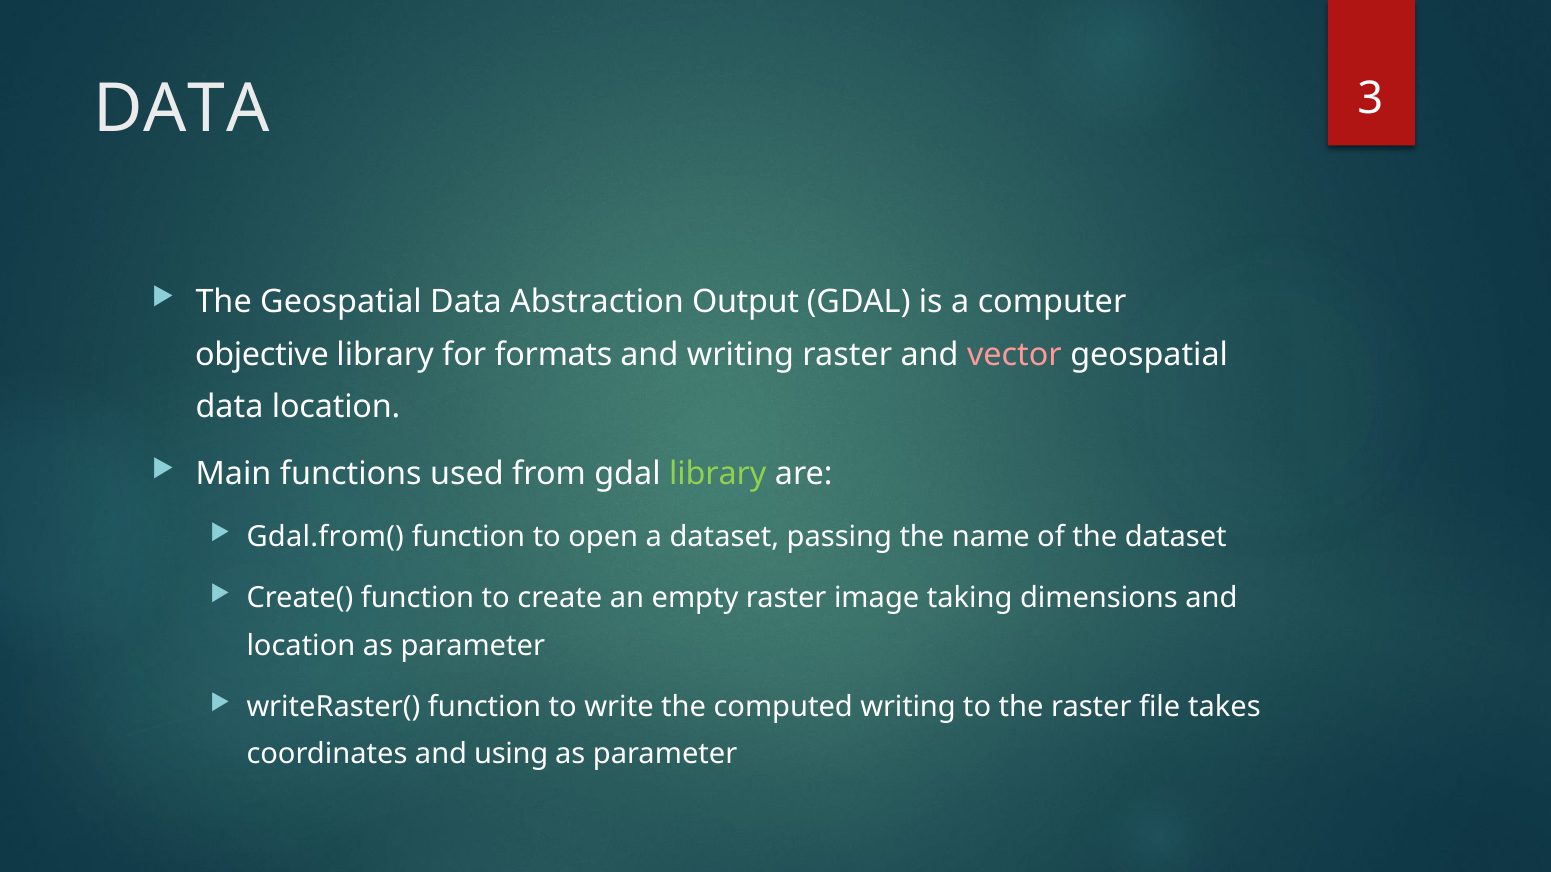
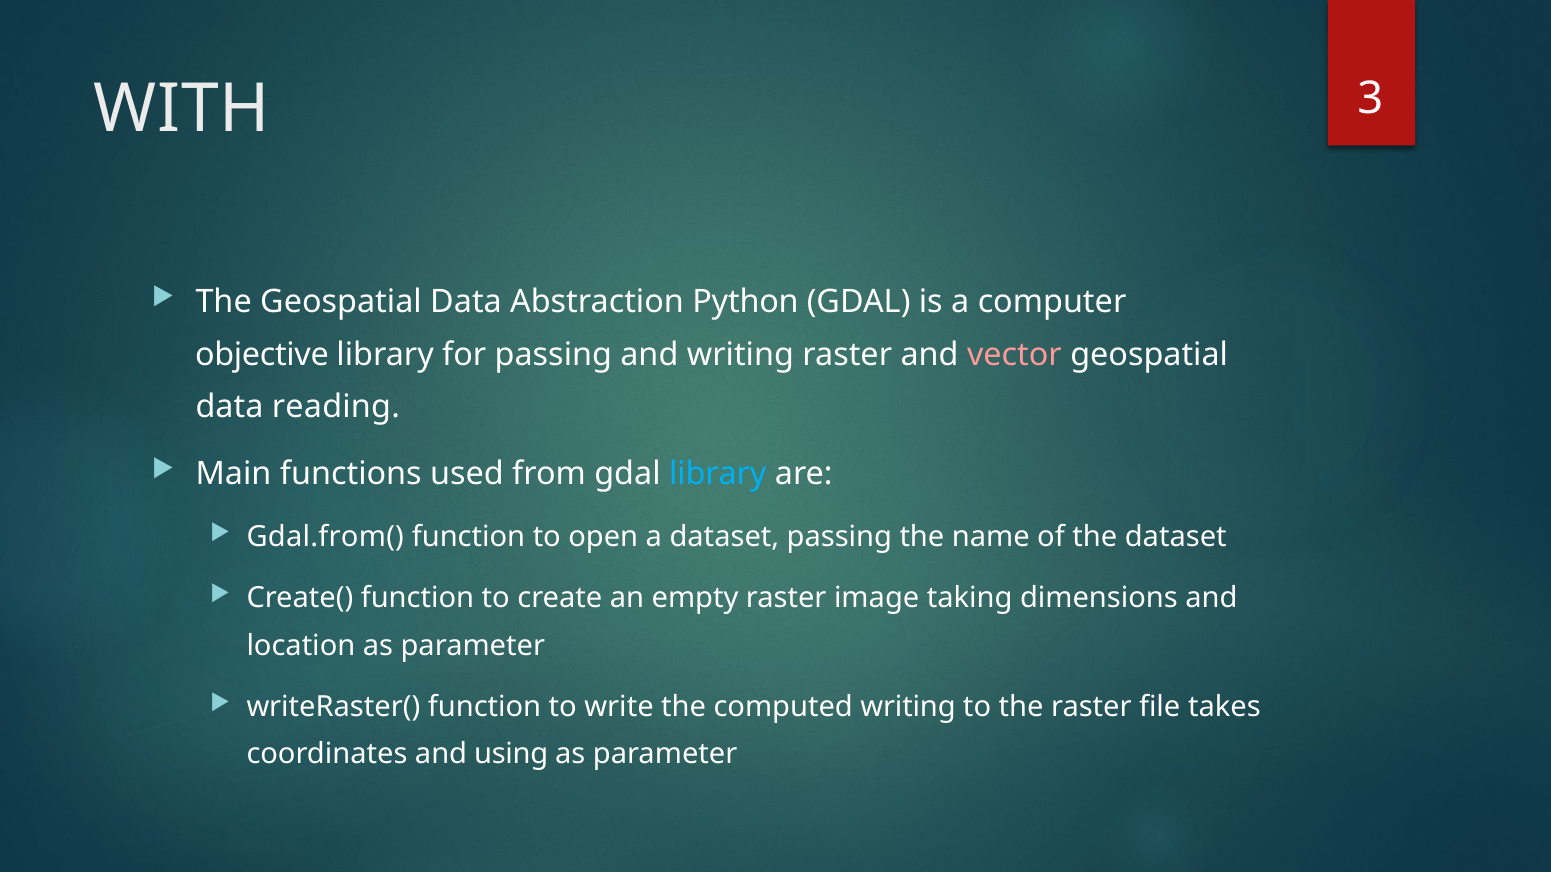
DATA: DATA -> WITH (182, 109)
Output: Output -> Python (746, 302)
for formats: formats -> passing (553, 355)
data location: location -> reading (336, 407)
library colour: light green -> light blue (718, 474)
